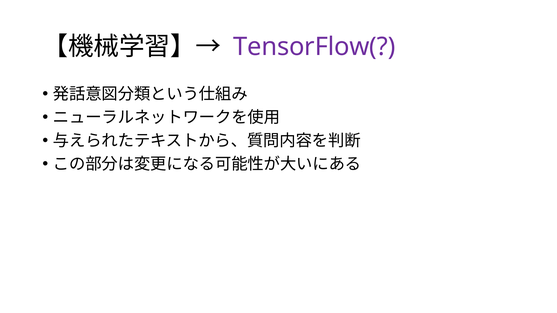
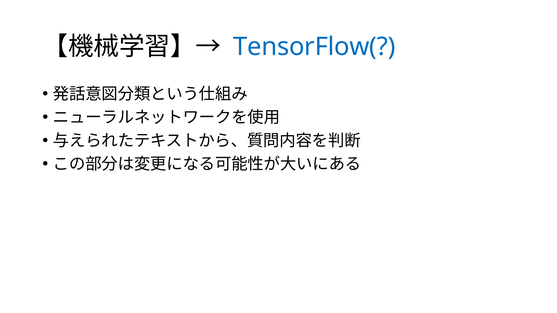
TensorFlow( colour: purple -> blue (314, 47)
